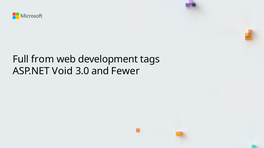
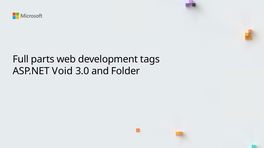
from: from -> parts (43, 59)
Fewer: Fewer -> Folder (126, 71)
